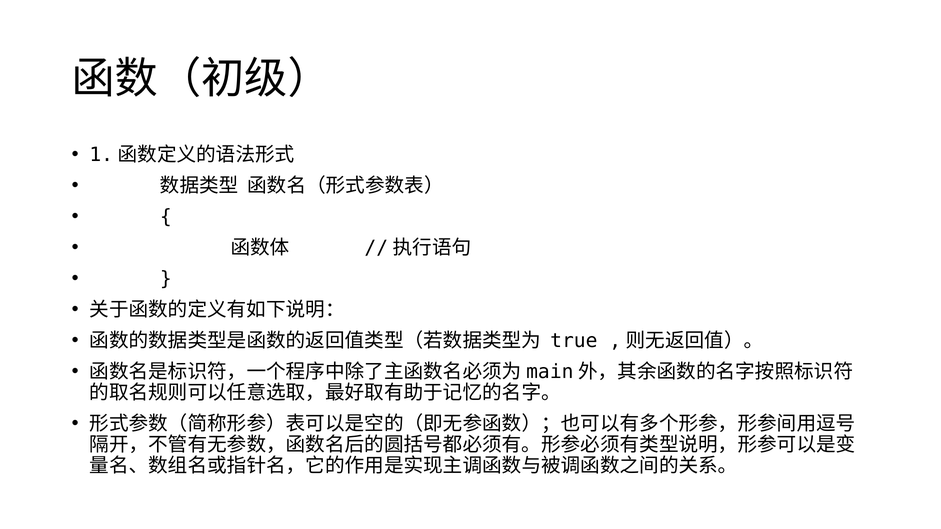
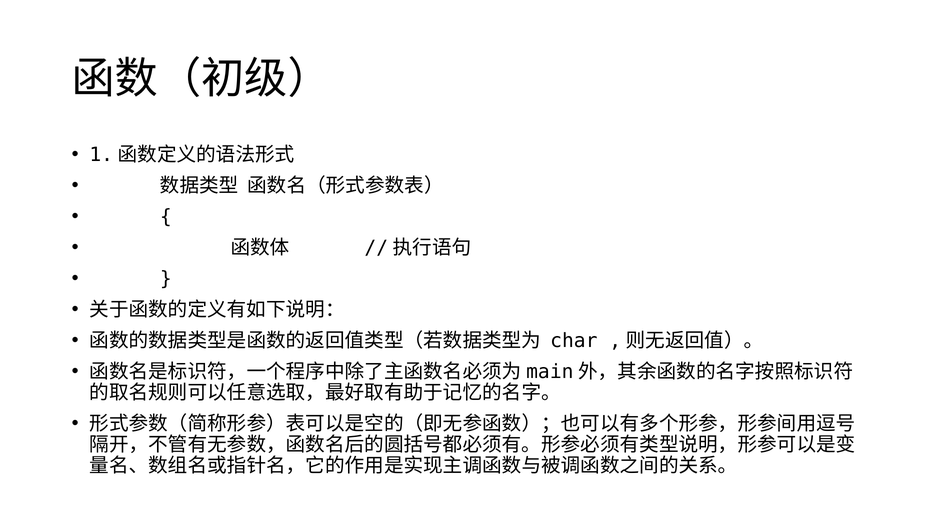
true: true -> char (574, 341)
